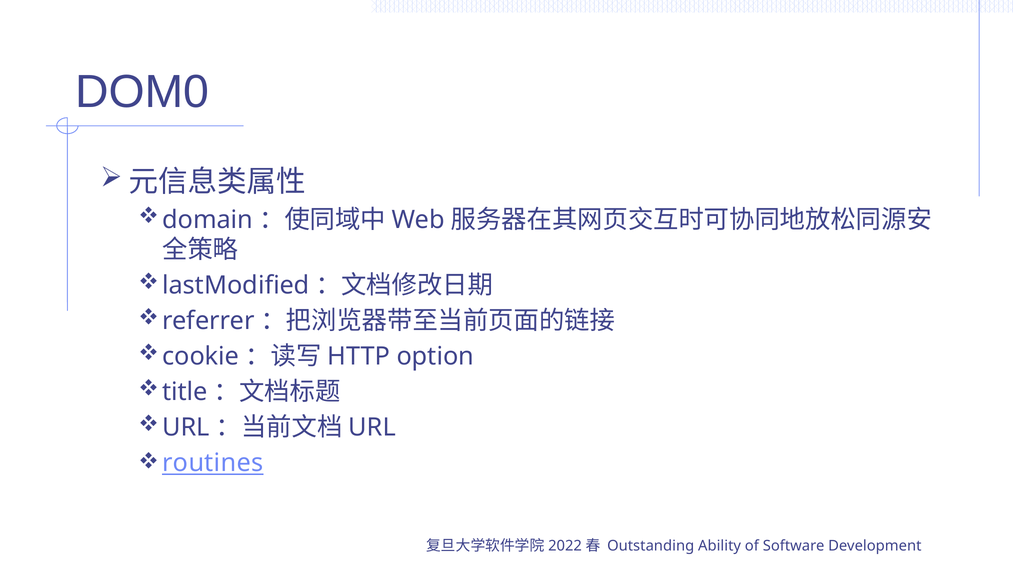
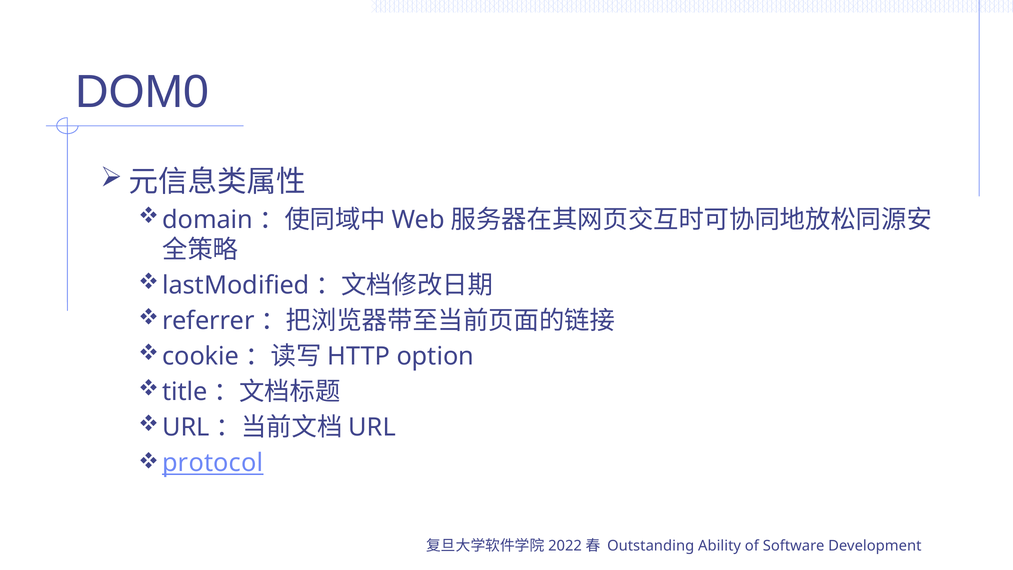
routines: routines -> protocol (213, 463)
